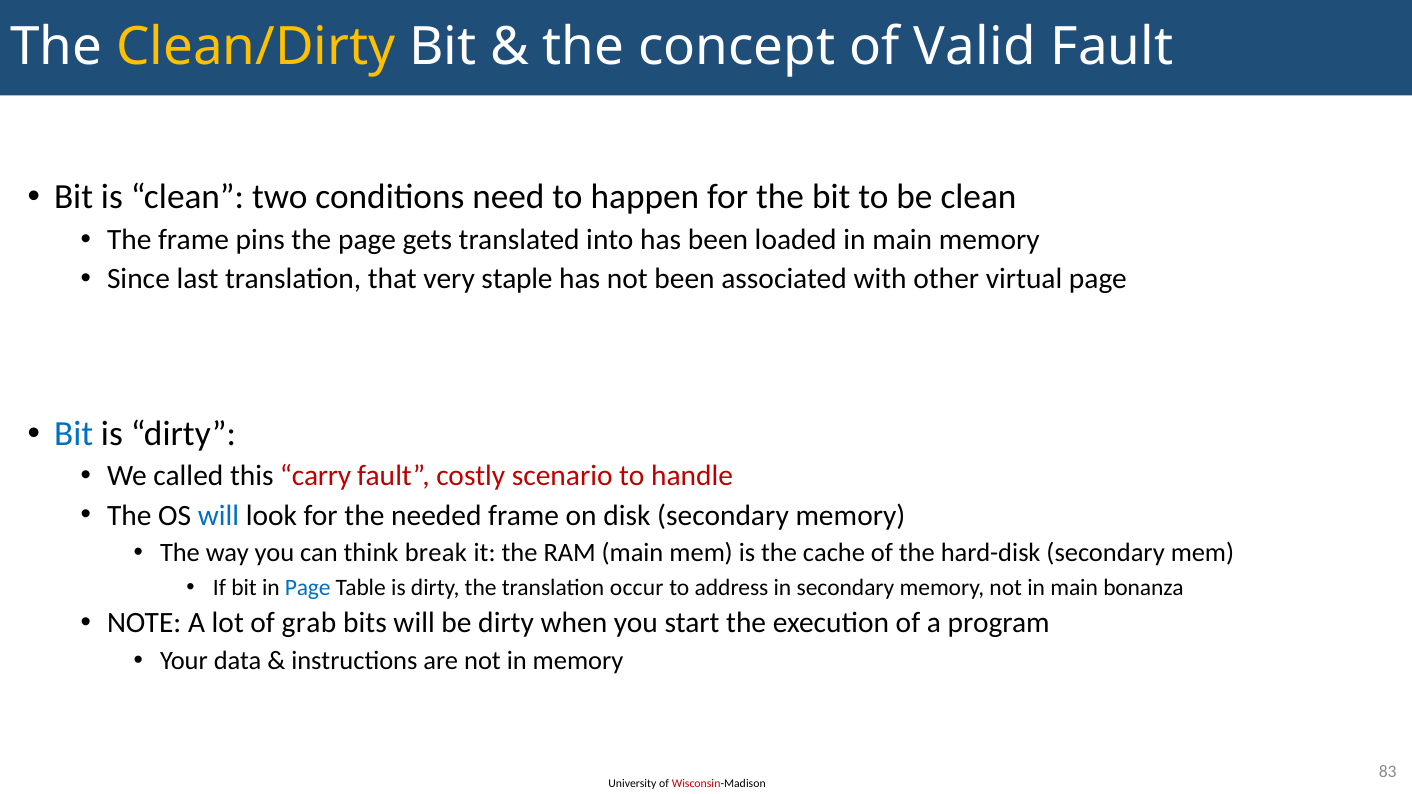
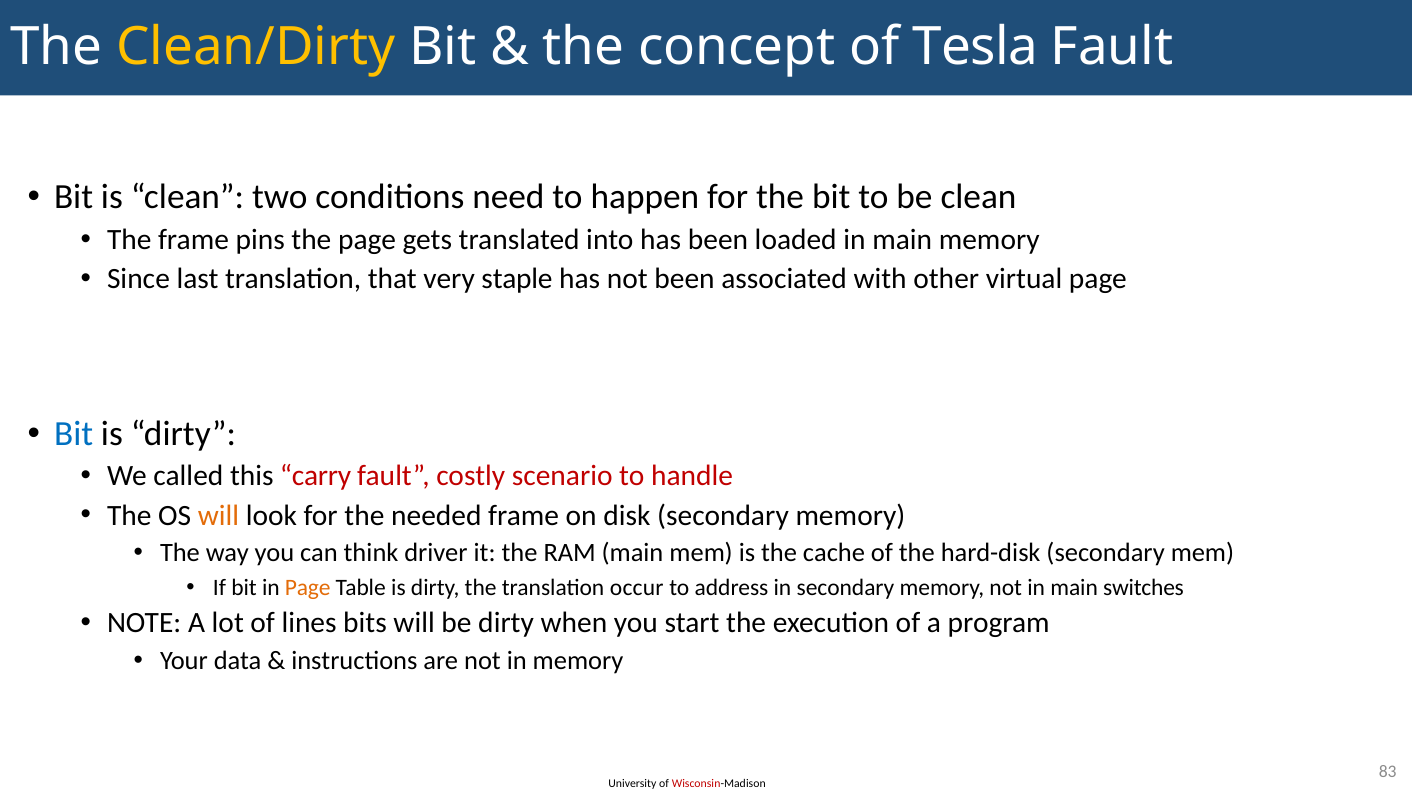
Valid: Valid -> Tesla (975, 47)
will colour: blue -> orange (218, 516)
break: break -> driver (436, 553)
Page colour: blue -> orange (308, 587)
bonanza: bonanza -> switches (1144, 587)
grab: grab -> lines (309, 623)
